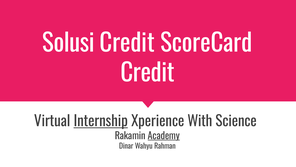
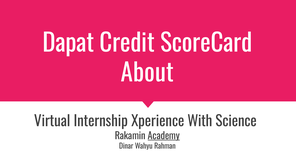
Solusi: Solusi -> Dapat (68, 43)
Credit: Credit -> About (147, 73)
Internship underline: present -> none (101, 121)
